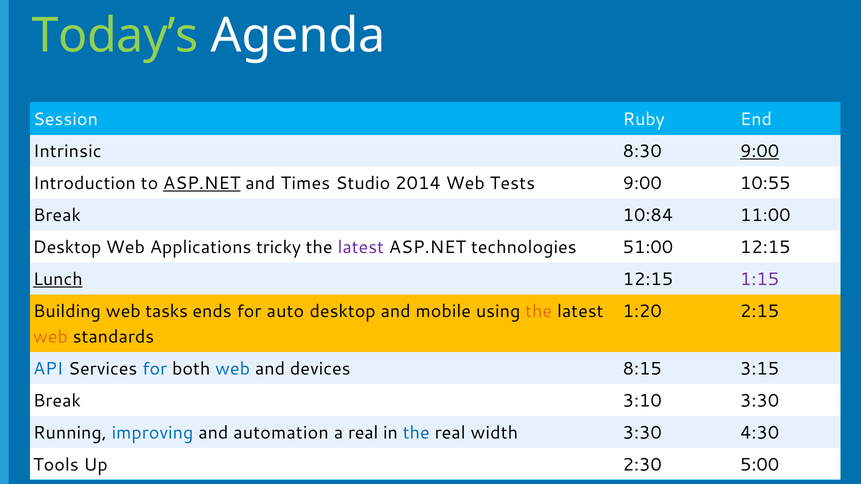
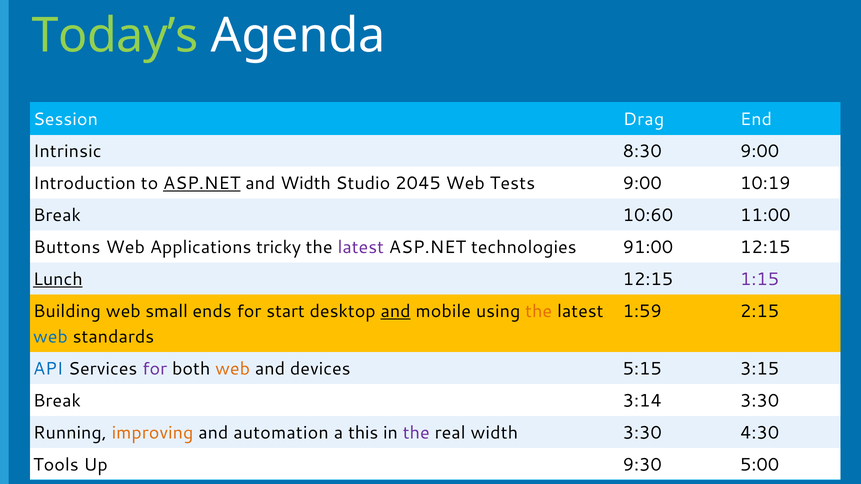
Ruby: Ruby -> Drag (644, 119)
9:00 underline: present -> none (760, 151)
and Times: Times -> Width (306, 184)
2014: 2014 -> 2045 (418, 184)
10:55: 10:55 -> 10:19 (765, 184)
10:84: 10:84 -> 10:60 (648, 216)
Desktop: Desktop -> Buttons (67, 248)
51:00: 51:00 -> 91:00 (648, 248)
tasks: tasks -> small (167, 312)
auto: auto -> start (286, 312)
and underline: none -> present (396, 312)
1:20: 1:20 -> 1:59 (642, 312)
web colour: orange -> blue (50, 337)
for colour: blue -> purple (155, 369)
web colour: blue -> orange (233, 369)
8:15: 8:15 -> 5:15 (642, 369)
3:10: 3:10 -> 3:14 (642, 401)
improving colour: blue -> orange (152, 433)
a real: real -> this (363, 433)
the colour: blue -> purple (416, 433)
2:30: 2:30 -> 9:30 (642, 465)
